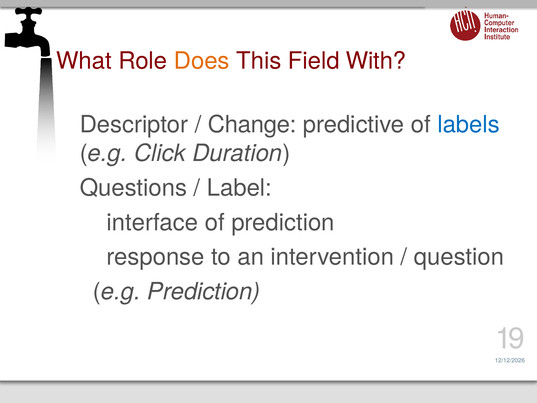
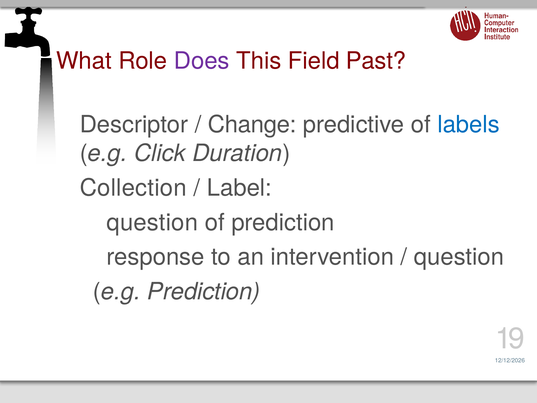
Does colour: orange -> purple (202, 61)
With: With -> Past (376, 61)
Questions: Questions -> Collection (133, 188)
interface: interface -> question (152, 222)
